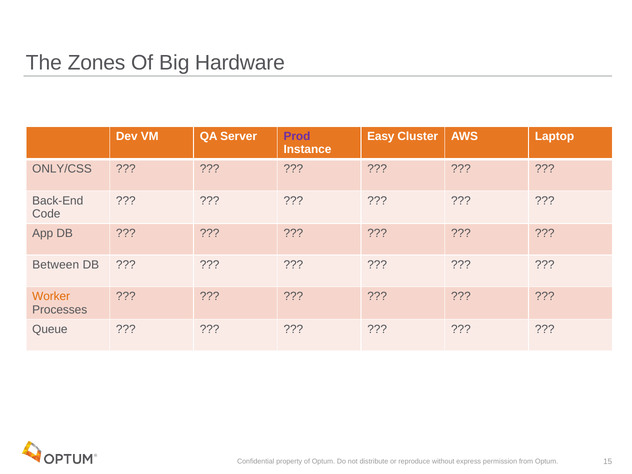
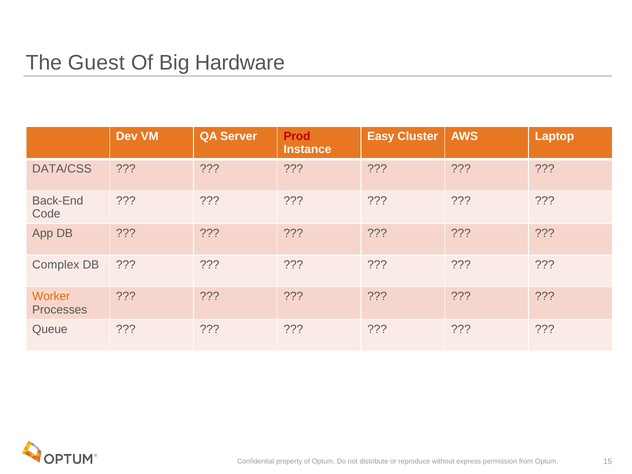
Zones: Zones -> Guest (96, 63)
Prod colour: purple -> red (297, 136)
ONLY/CSS: ONLY/CSS -> DATA/CSS (62, 169)
Between: Between -> Complex (56, 265)
